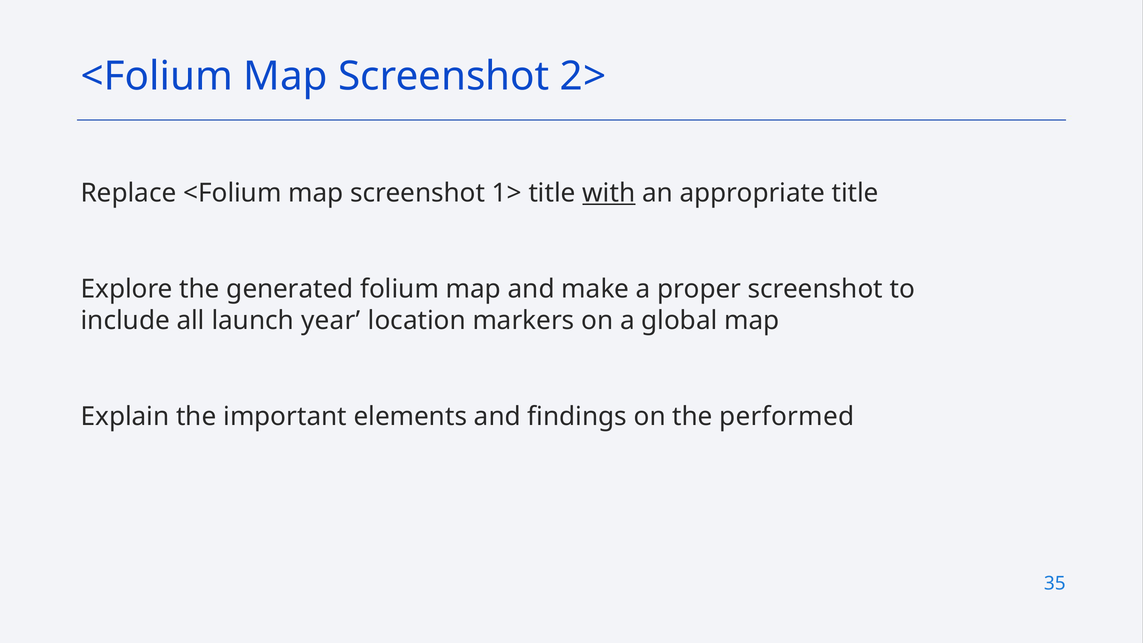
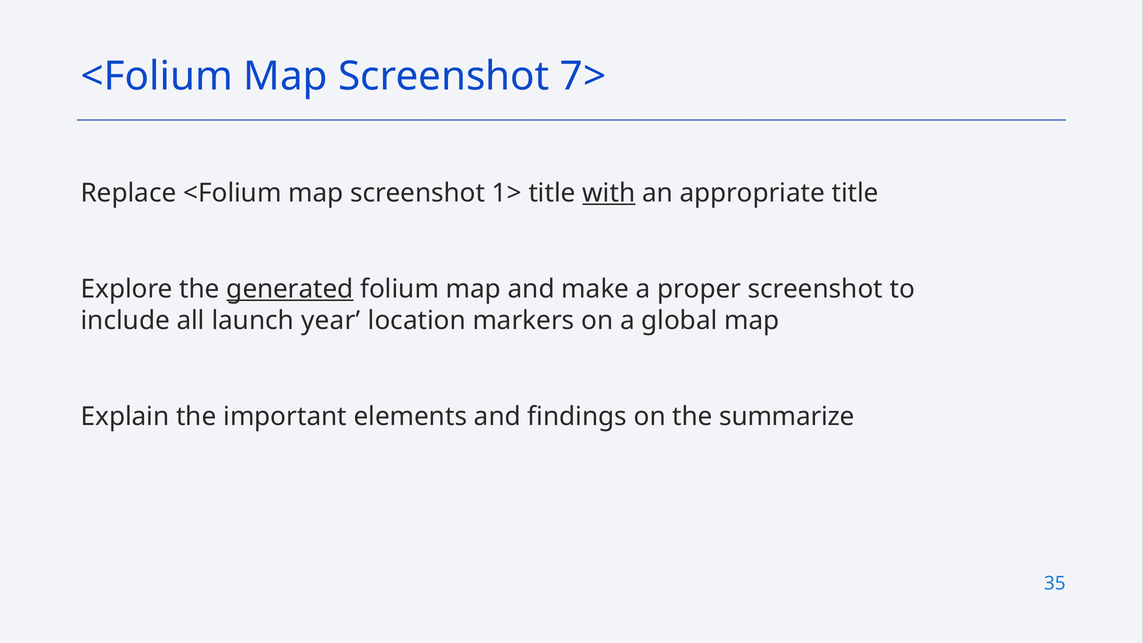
2>: 2> -> 7> (583, 76)
generated underline: none -> present (290, 289)
performed: performed -> summarize (787, 417)
